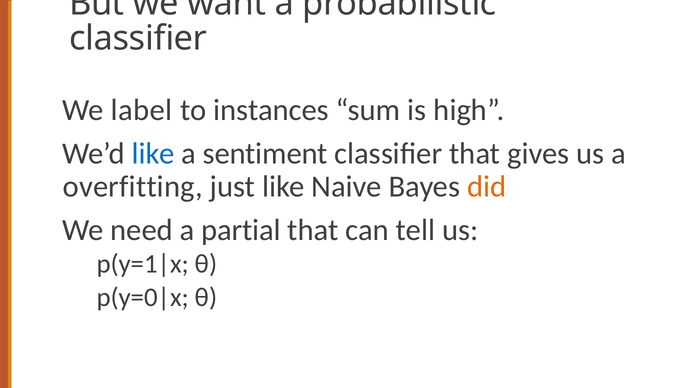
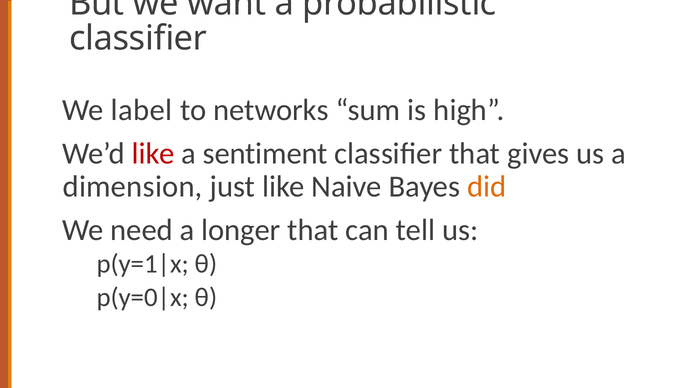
instances: instances -> networks (271, 110)
like colour: blue -> red (153, 154)
overfitting: overfitting -> dimension (133, 187)
partial: partial -> longer (241, 230)
